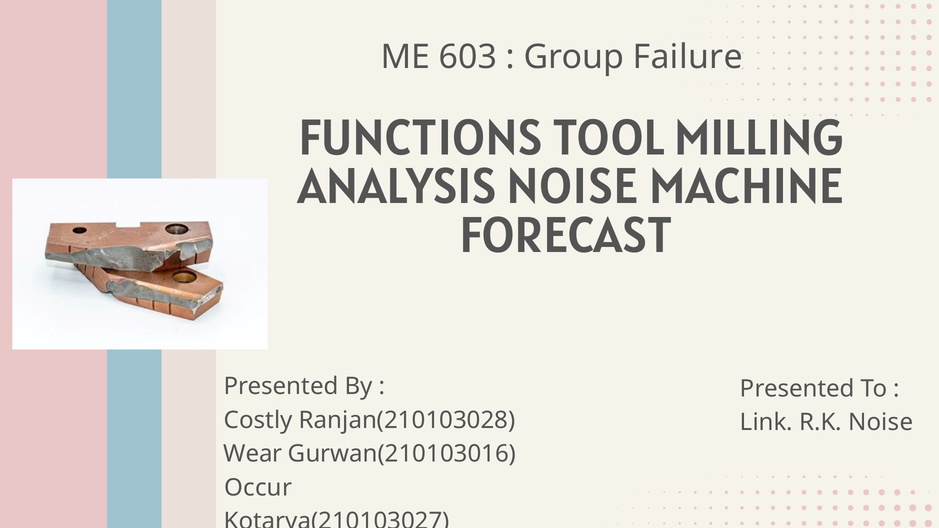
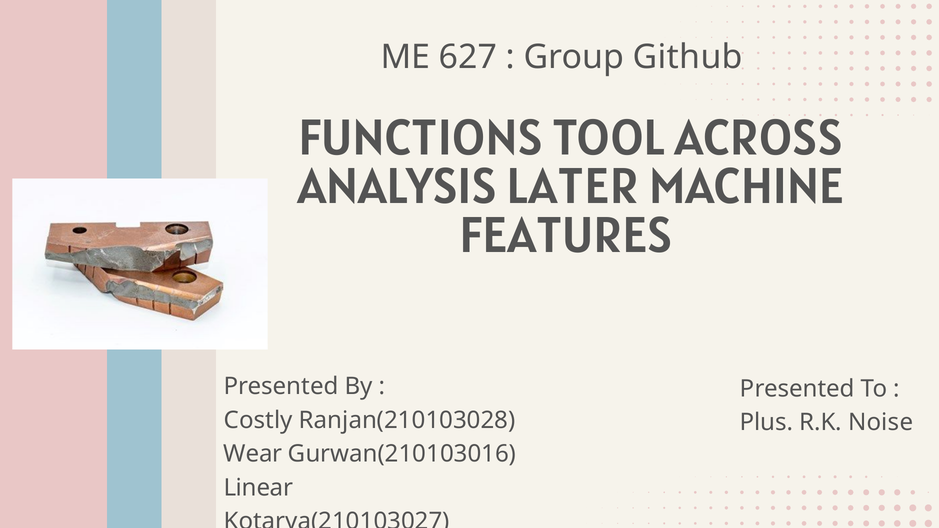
603: 603 -> 627 (468, 57)
Failure: Failure -> Github (688, 57)
MILLING: MILLING -> ACROSS (759, 138)
ANALYSIS NOISE: NOISE -> LATER (573, 187)
FORECAST: FORECAST -> FEATURES (566, 236)
Link: Link -> Plus (766, 423)
Occur: Occur -> Linear (258, 488)
